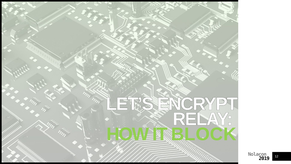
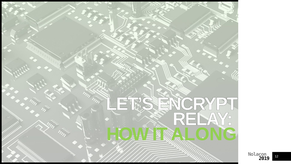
BLOCK: BLOCK -> ALONG (204, 134)
